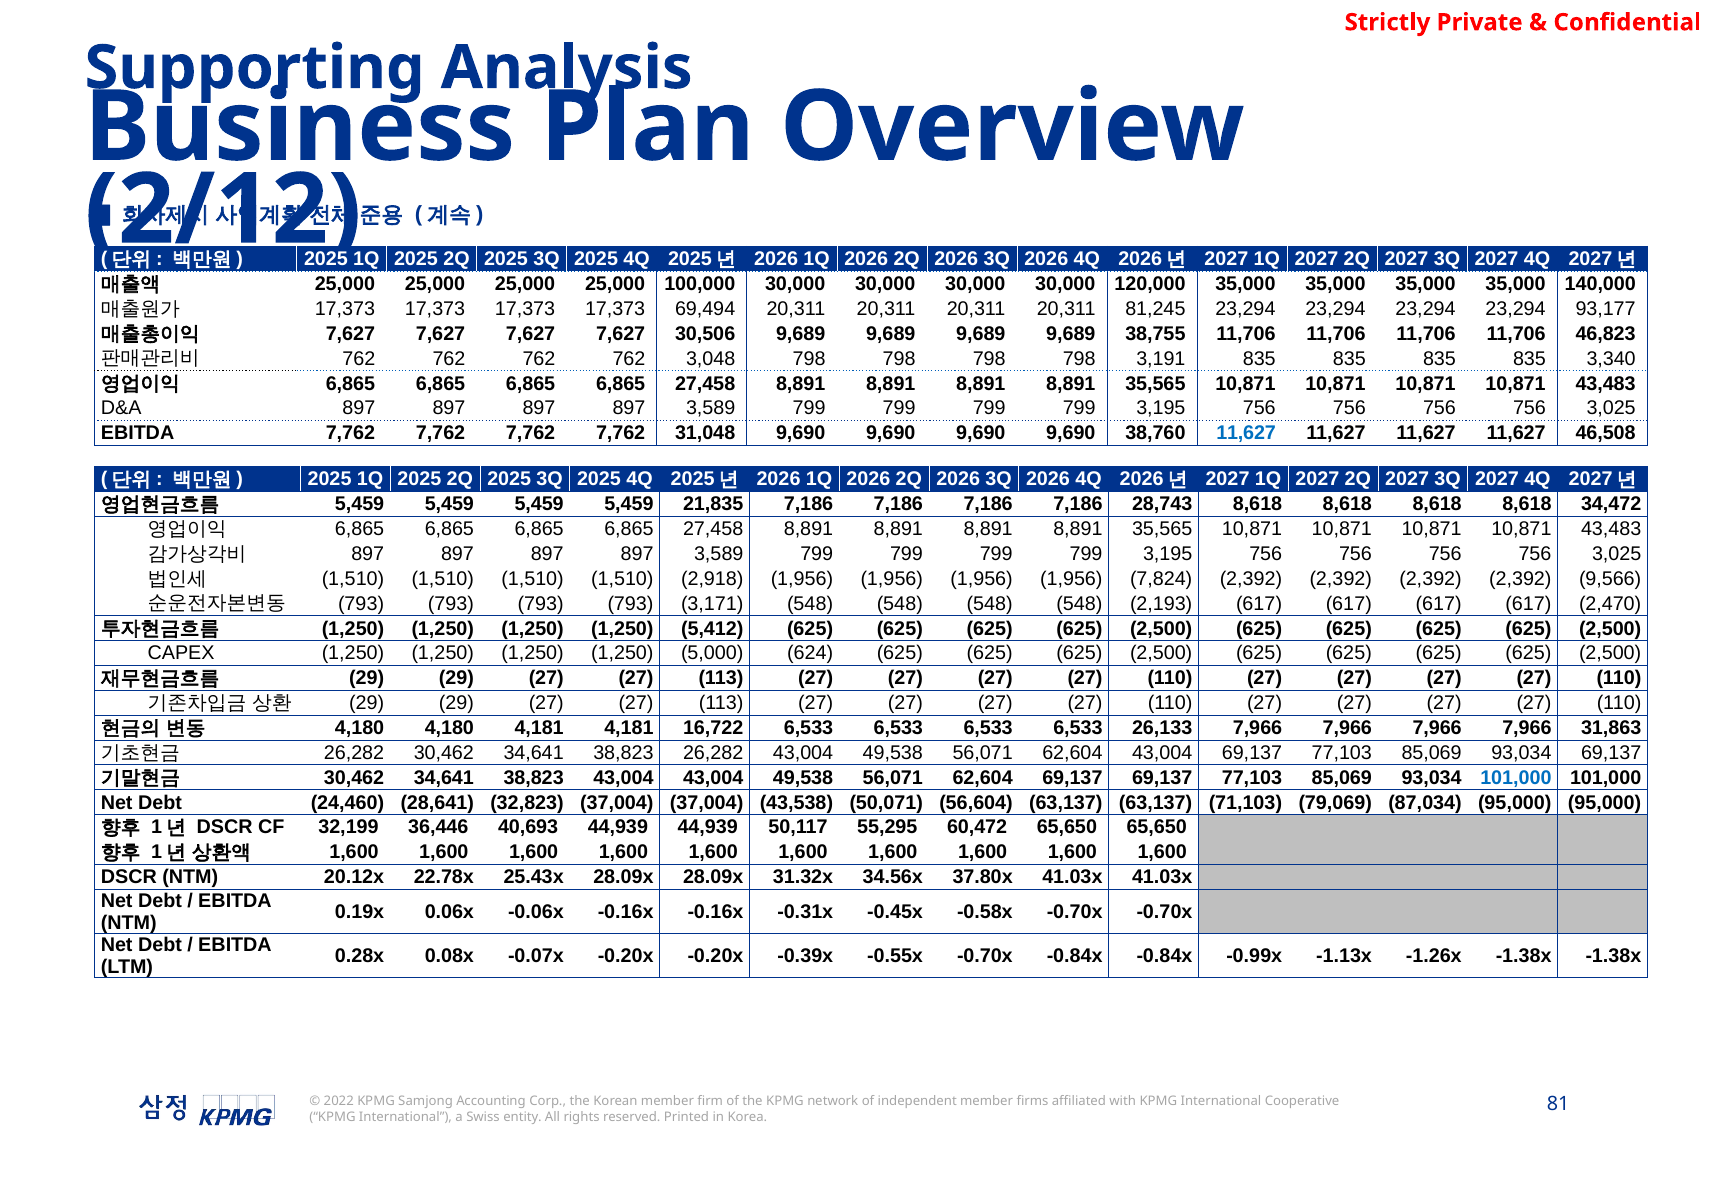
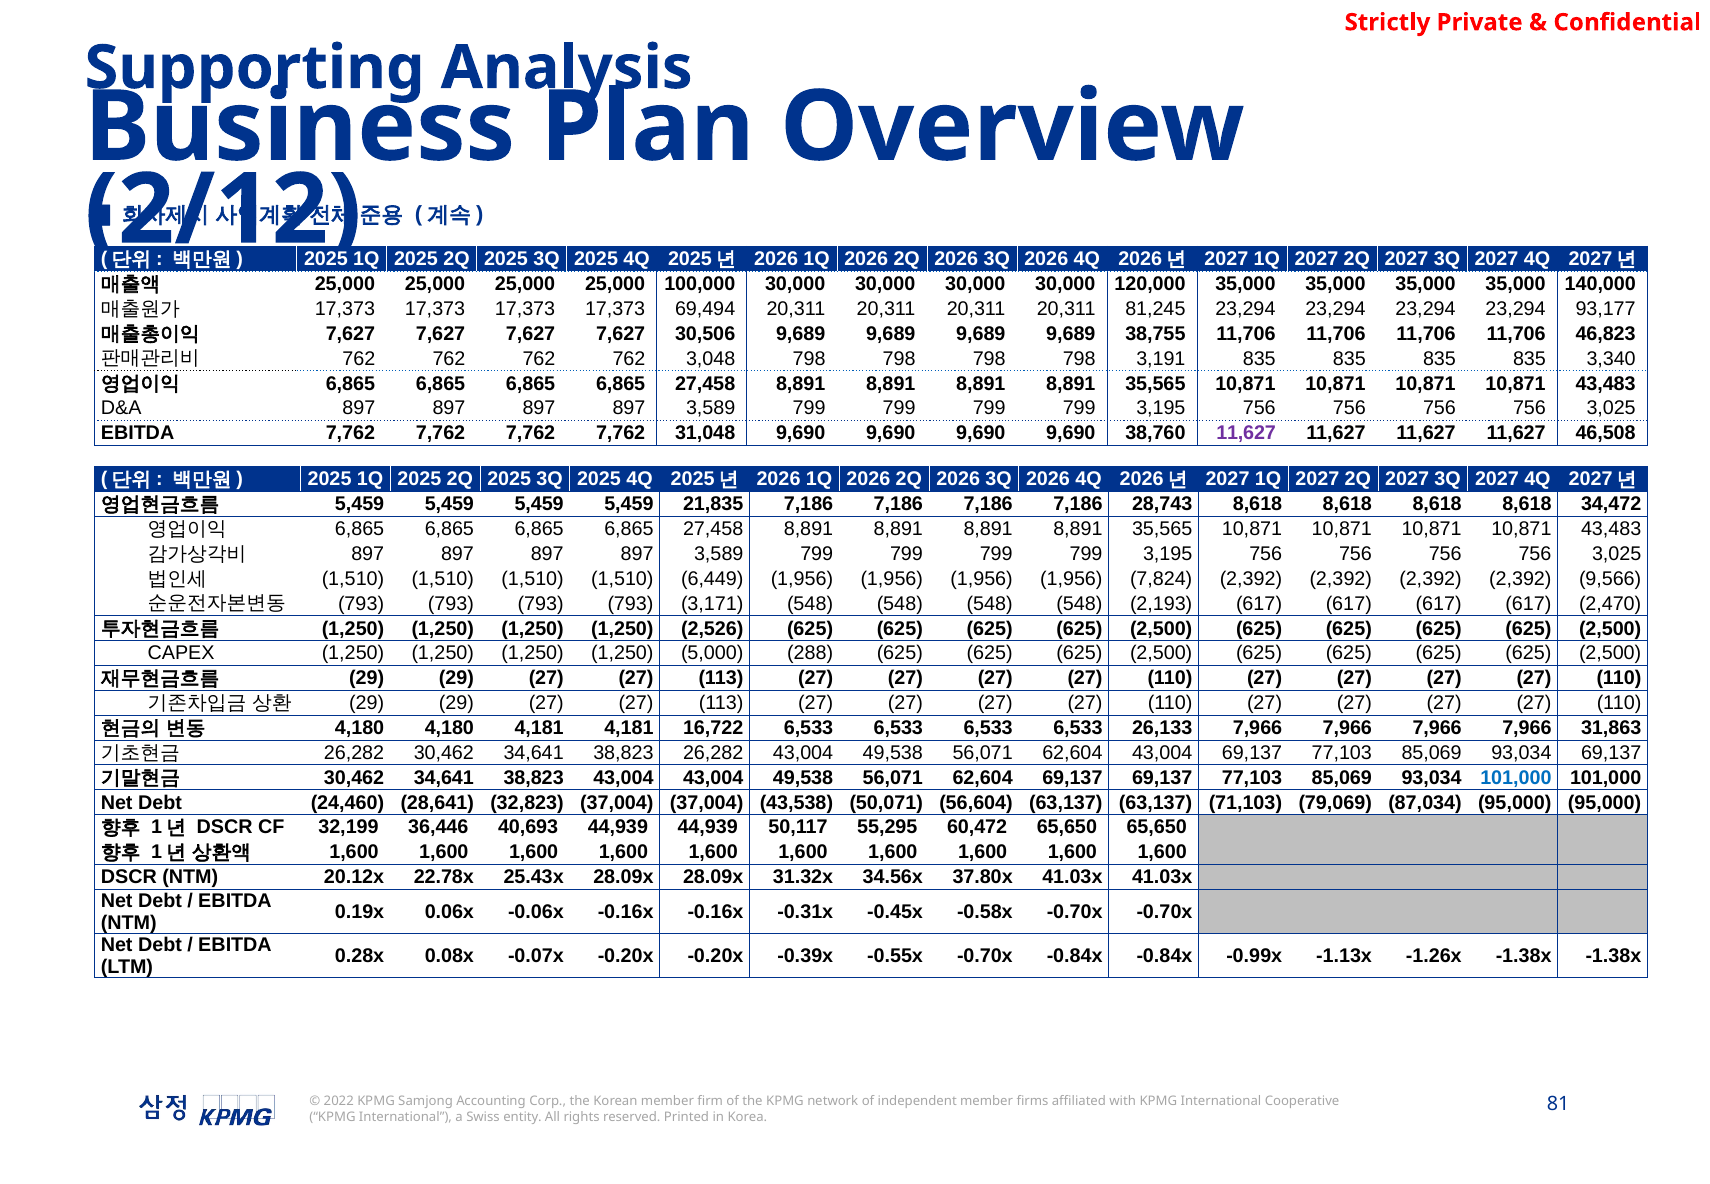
11,627 colour: blue -> purple (1246, 433)
2,918: 2,918 -> 6,449 (712, 579)
5,412: 5,412 -> 2,526 (712, 628)
624: 624 -> 288 (810, 653)
